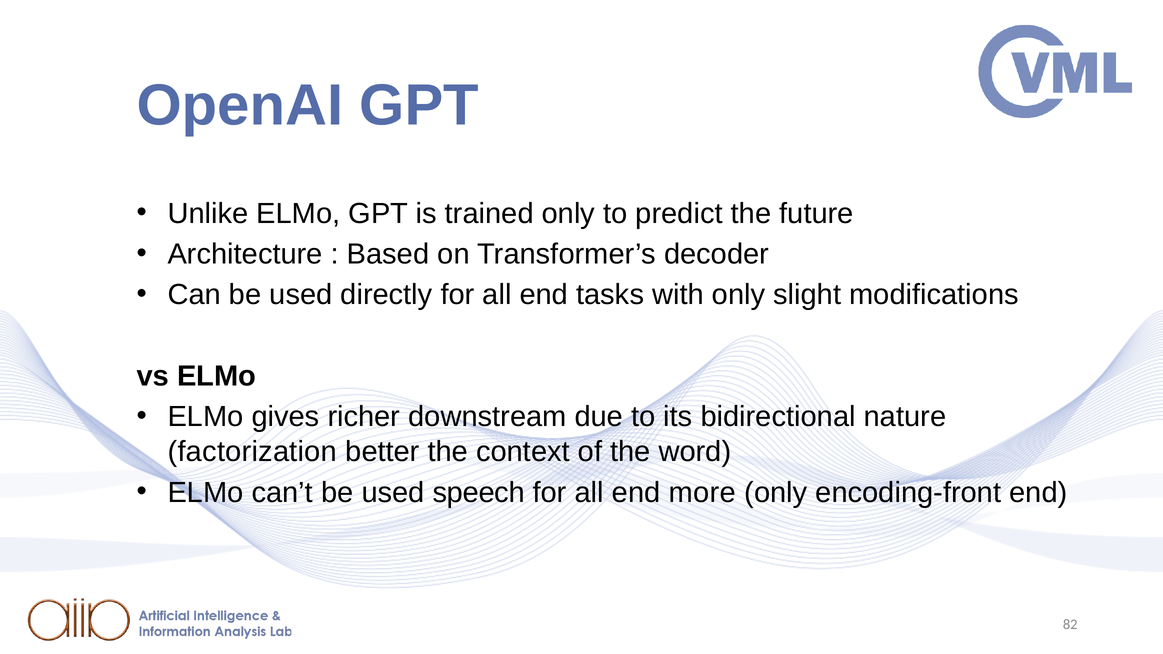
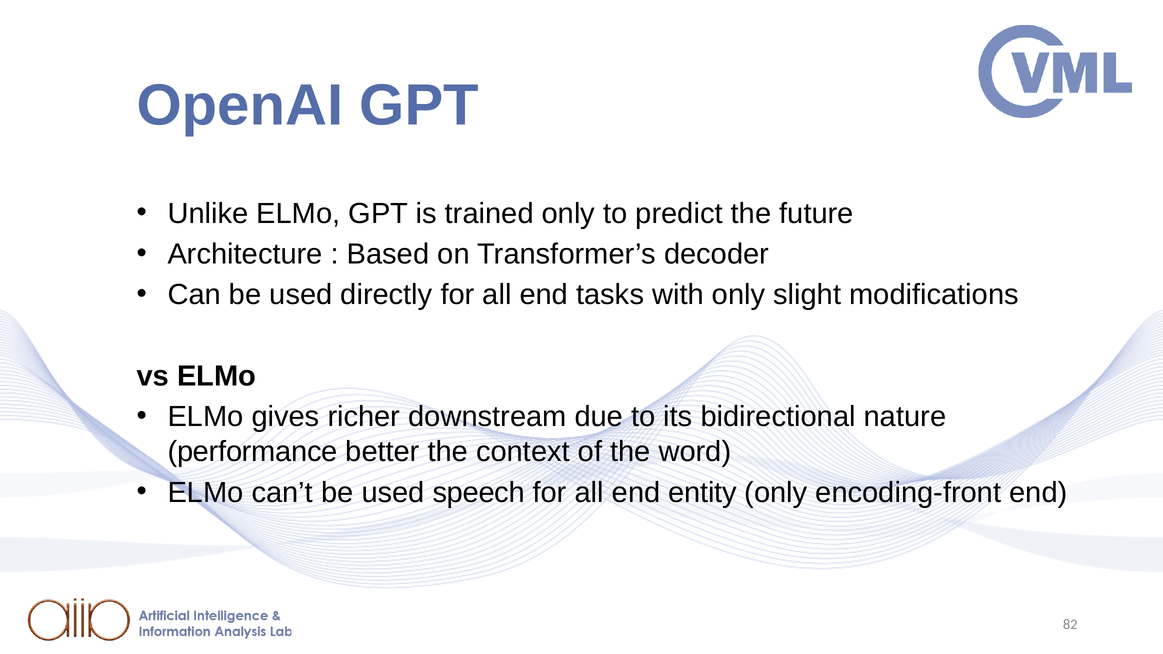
factorization: factorization -> performance (253, 452)
more: more -> entity (703, 493)
